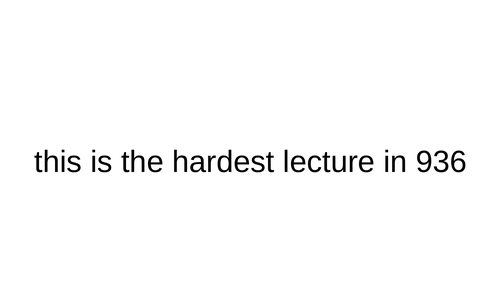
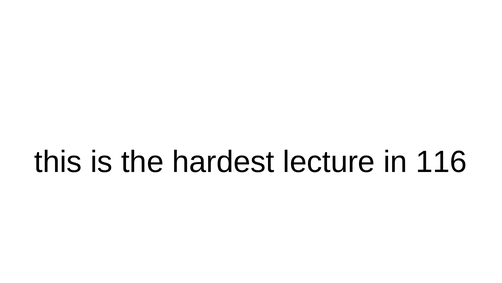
936: 936 -> 116 (441, 162)
